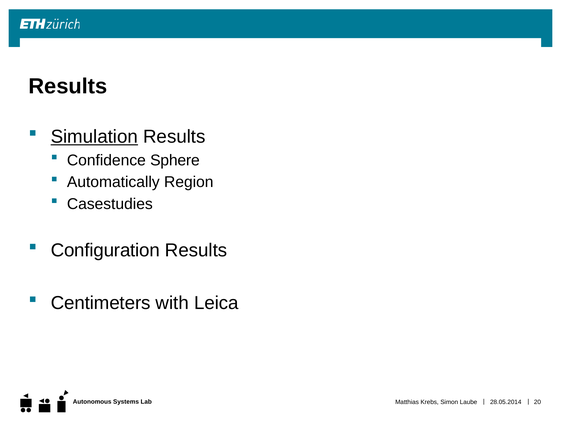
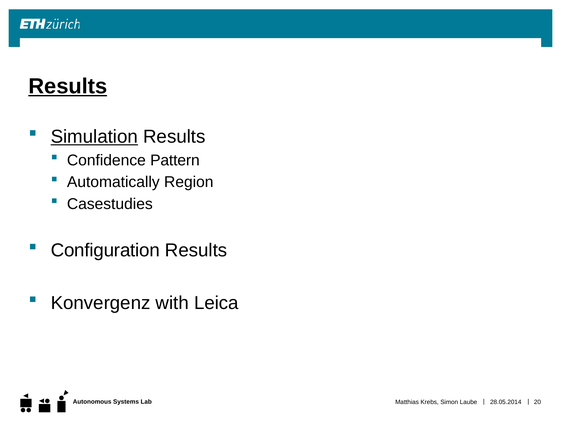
Results underline: none -> present (68, 86)
Sphere: Sphere -> Pattern (175, 160)
Centimeters: Centimeters -> Konvergenz (101, 303)
